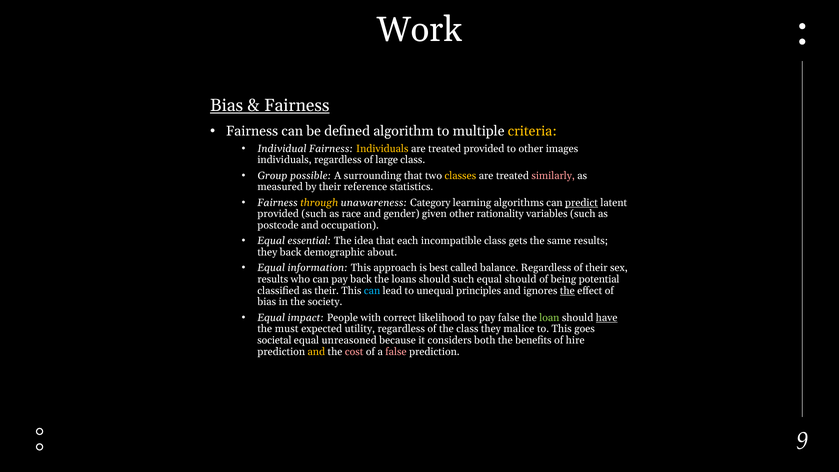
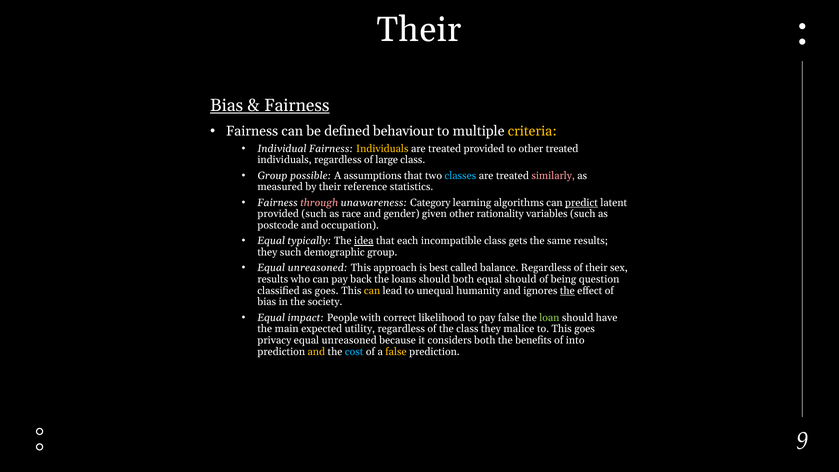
Work: Work -> Their (419, 30)
algorithm: algorithm -> behaviour (404, 131)
other images: images -> treated (562, 149)
surrounding: surrounding -> assumptions (373, 176)
classes colour: yellow -> light blue (460, 176)
through colour: yellow -> pink (319, 203)
essential: essential -> typically (310, 241)
idea underline: none -> present (364, 241)
they back: back -> such (291, 252)
demographic about: about -> group (382, 252)
information: information -> unreasoned (318, 268)
should such: such -> both (463, 279)
potential: potential -> question (599, 279)
as their: their -> goes (327, 291)
can colour: light blue -> yellow (372, 291)
principles: principles -> humanity (479, 291)
have underline: present -> none (607, 318)
must: must -> main (287, 329)
societal: societal -> privacy (274, 340)
hire: hire -> into (575, 340)
cost colour: pink -> light blue (354, 352)
false colour: pink -> yellow (396, 352)
